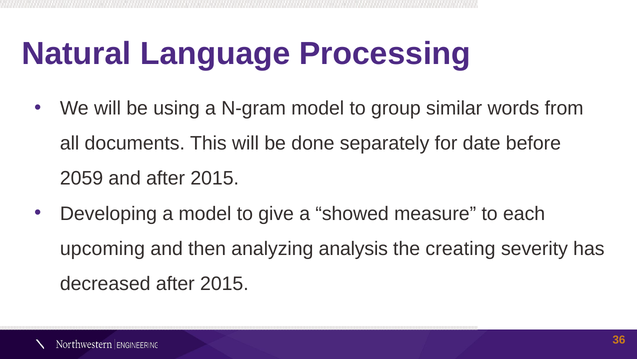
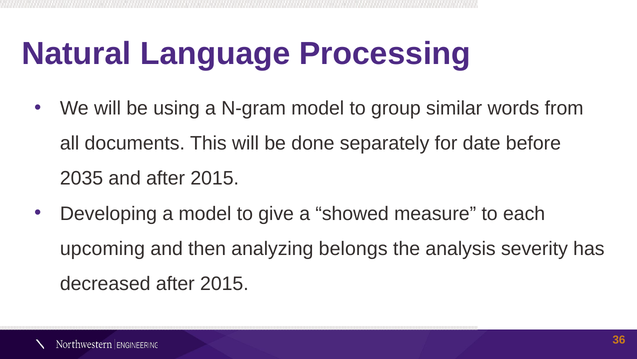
2059: 2059 -> 2035 (82, 178)
analysis: analysis -> belongs (353, 248)
creating: creating -> analysis (461, 248)
